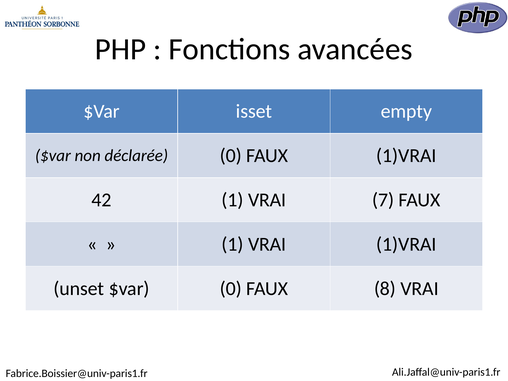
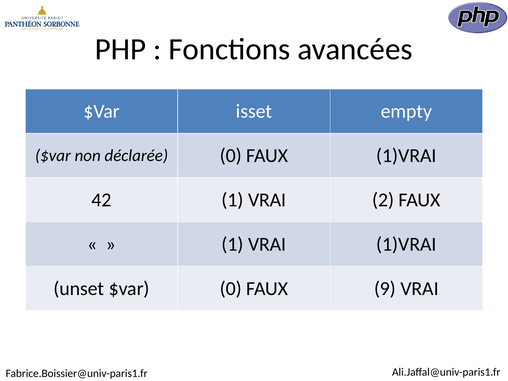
7: 7 -> 2 (383, 200)
8: 8 -> 9 (385, 289)
